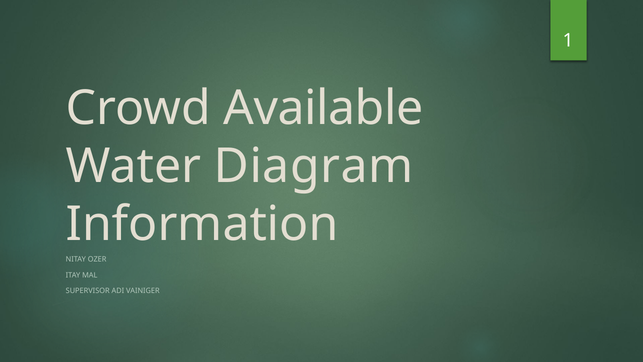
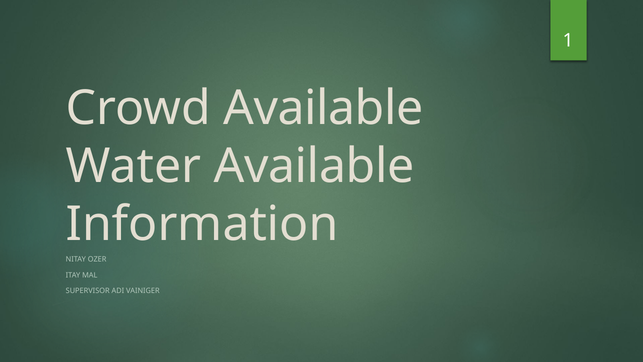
Water Diagram: Diagram -> Available (314, 166)
